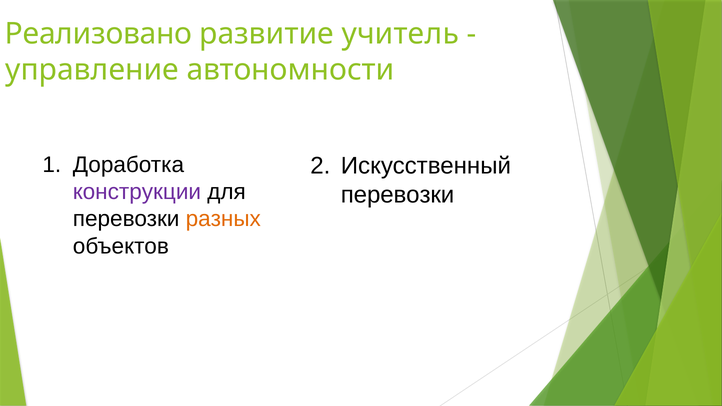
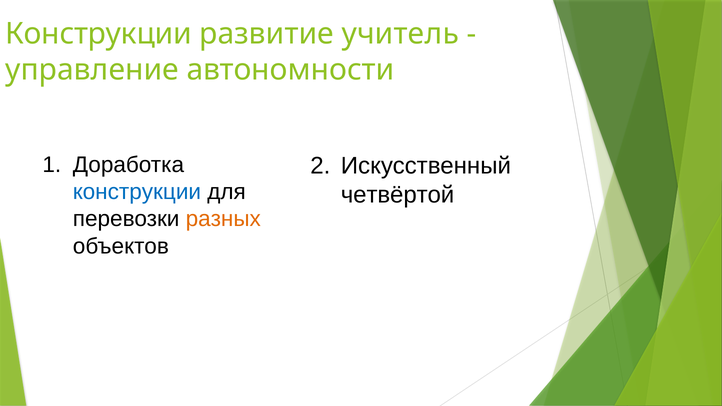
Реализовано: Реализовано -> Конструкции (99, 34)
конструкции colour: purple -> blue (137, 192)
перевозки: перевозки -> четвёртой (398, 195)
